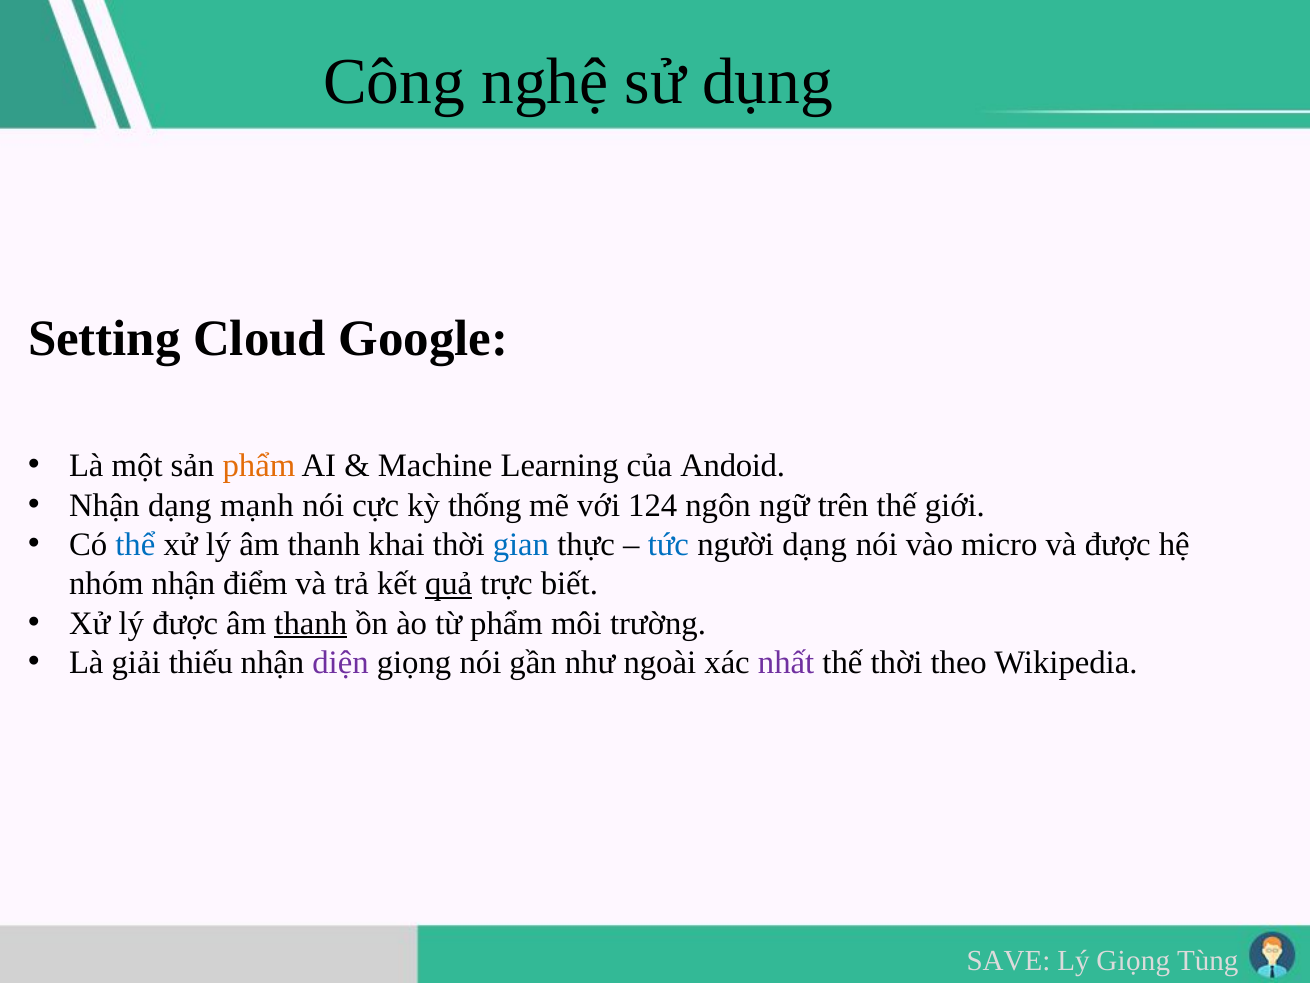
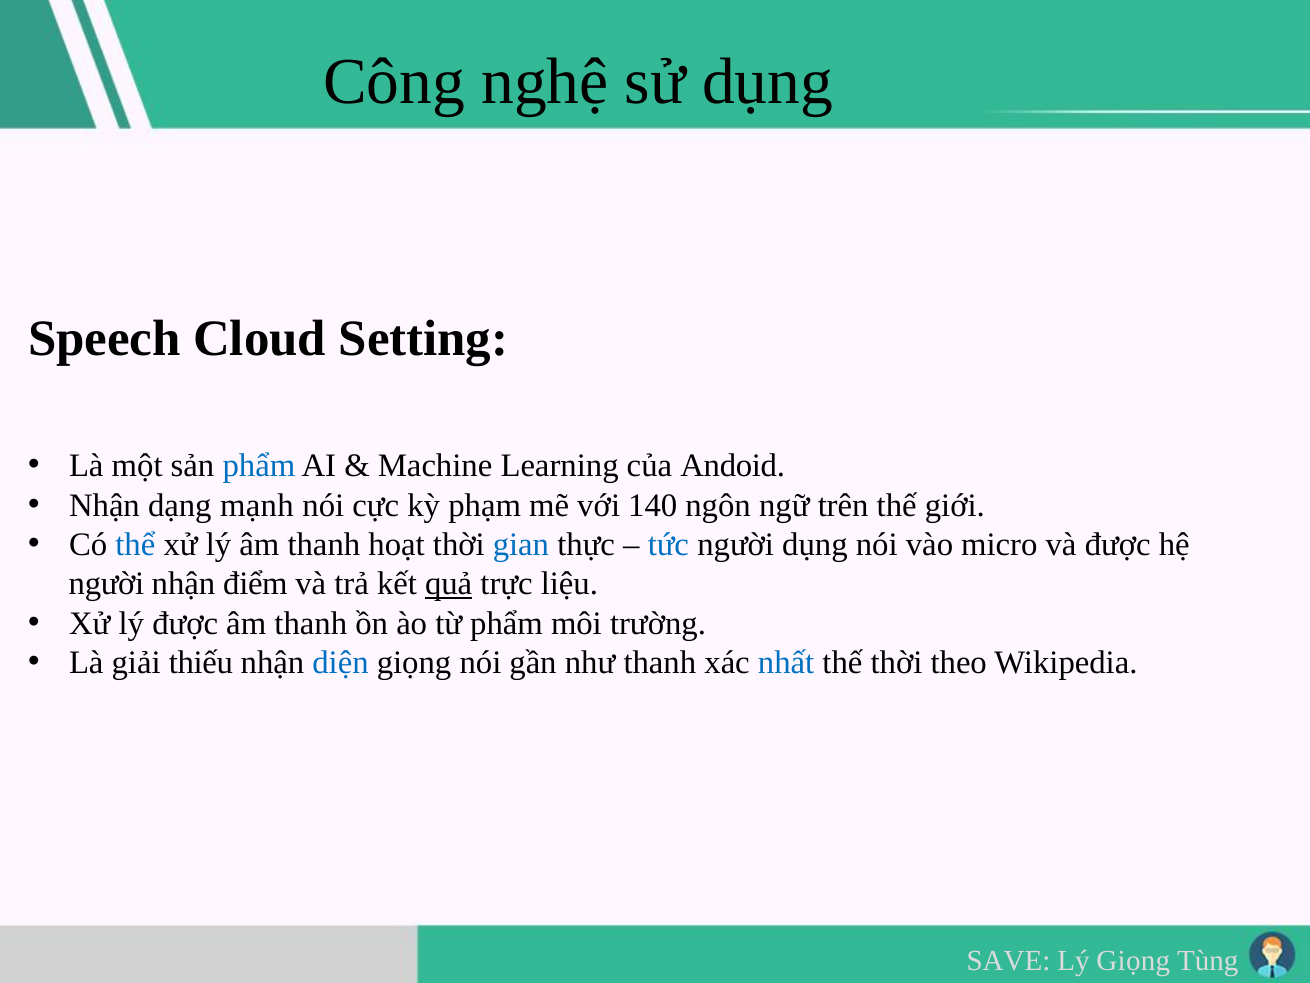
Setting: Setting -> Speech (104, 338)
Google: Google -> Setting (423, 338)
phẩm colour: orange -> blue (259, 466)
thống: thống -> phạm (485, 505)
124: 124 -> 140 (653, 505)
khai: khai -> hoạt (397, 544)
người dạng: dạng -> dụng (815, 544)
nhóm: nhóm -> người (106, 584)
biết: biết -> liệu (569, 584)
thanh underline: present -> none (311, 623)
diện colour: purple -> blue (341, 662)
như ngoài: ngoài -> thanh (660, 662)
nhất colour: purple -> blue (786, 662)
